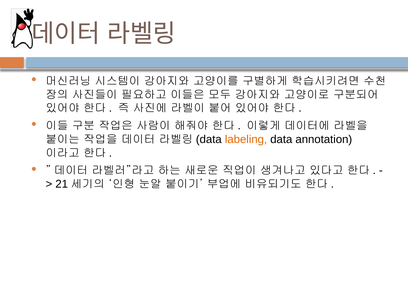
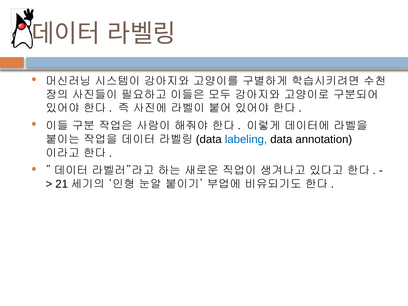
labeling colour: orange -> blue (246, 139)
